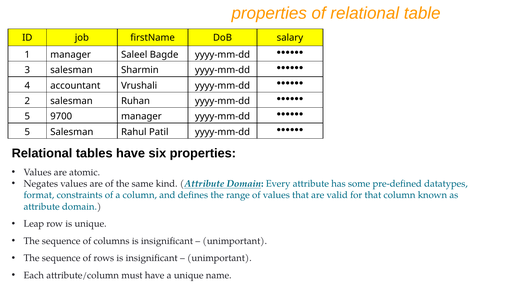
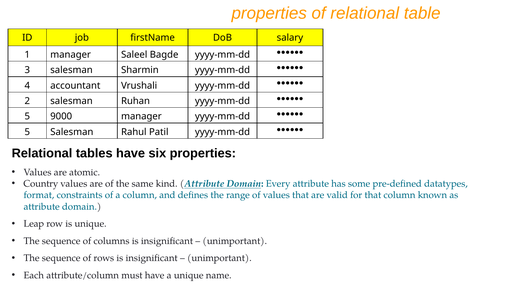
9700: 9700 -> 9000 (61, 116)
Negates: Negates -> Country (41, 184)
